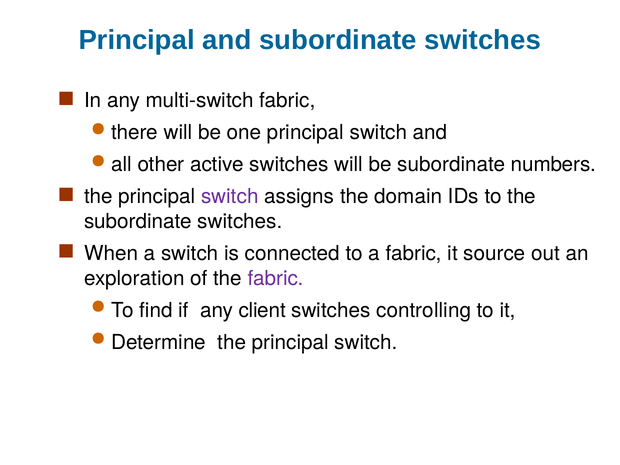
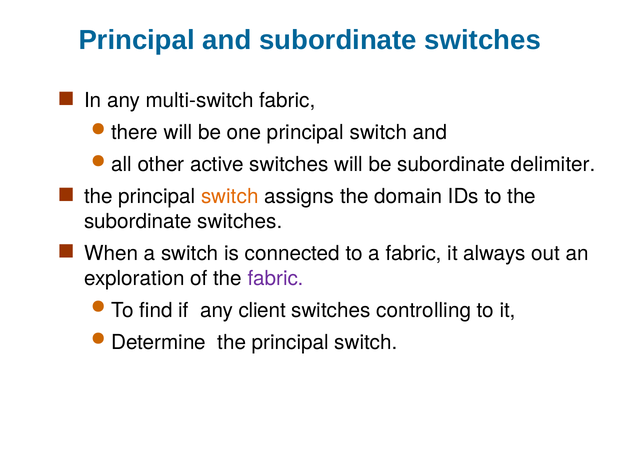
numbers: numbers -> delimiter (553, 165)
switch colour: purple -> orange (230, 197)
source: source -> always (495, 253)
